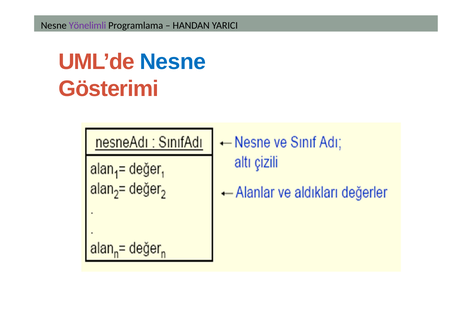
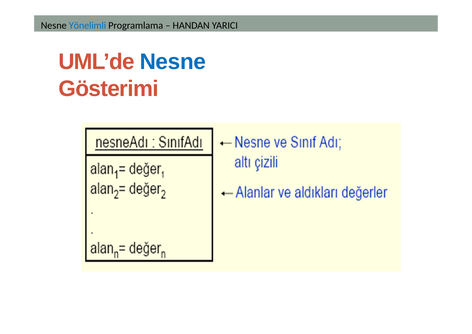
Yönelimli colour: purple -> blue (87, 26)
